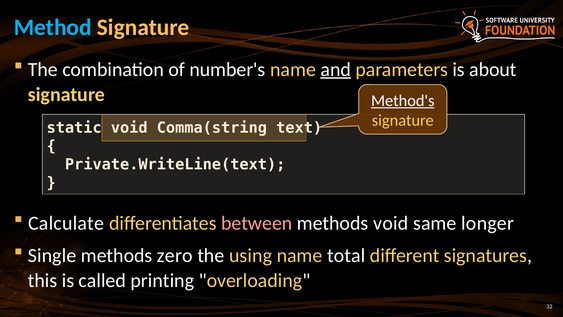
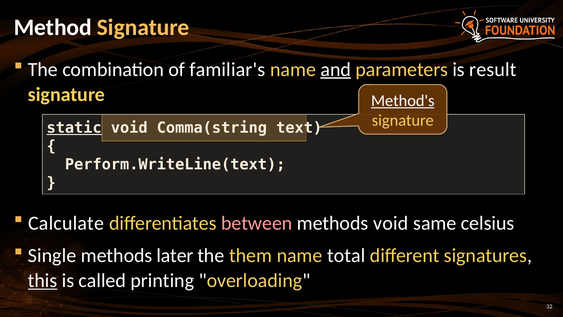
Method colour: light blue -> white (53, 27)
number's: number's -> familiar's (227, 69)
about: about -> result (493, 69)
static underline: none -> present (74, 128)
Private.WriteLine(text: Private.WriteLine(text -> Perform.WriteLine(text (175, 164)
longer: longer -> celsius (488, 223)
zero: zero -> later (175, 255)
using: using -> them (251, 255)
this underline: none -> present (43, 280)
